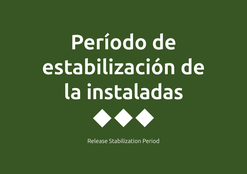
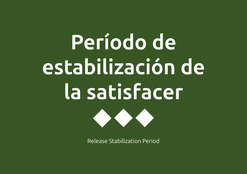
instaladas: instaladas -> satisfacer (135, 92)
